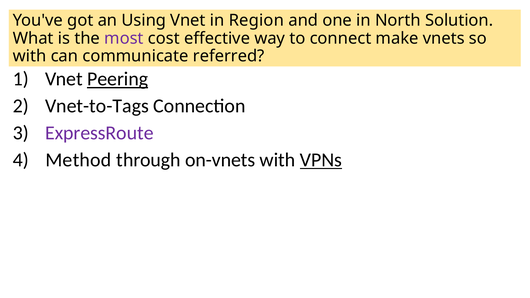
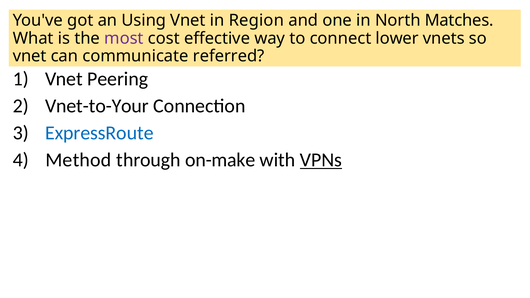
Solution: Solution -> Matches (459, 20)
make: make -> lower (397, 38)
with: with -> vnet (30, 56)
Peering underline: present -> none (118, 79)
Vnet-to-Tags: Vnet-to-Tags -> Vnet-to-Your (97, 106)
ExpressRoute colour: purple -> blue (99, 133)
on-vnets: on-vnets -> on-make (220, 160)
